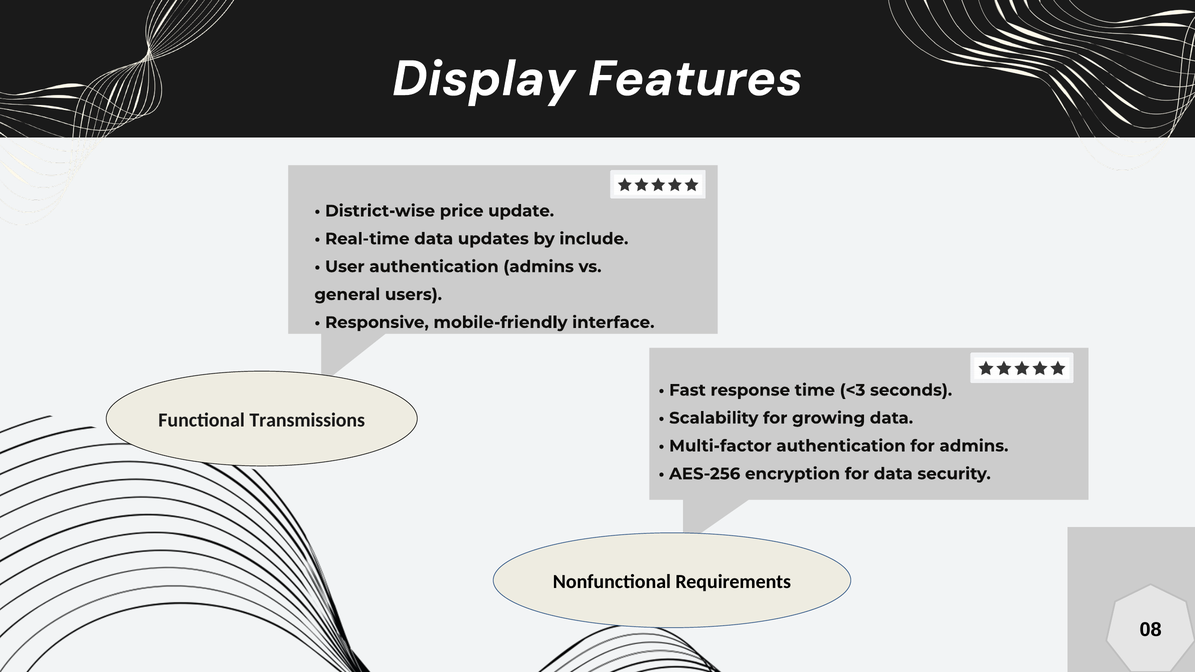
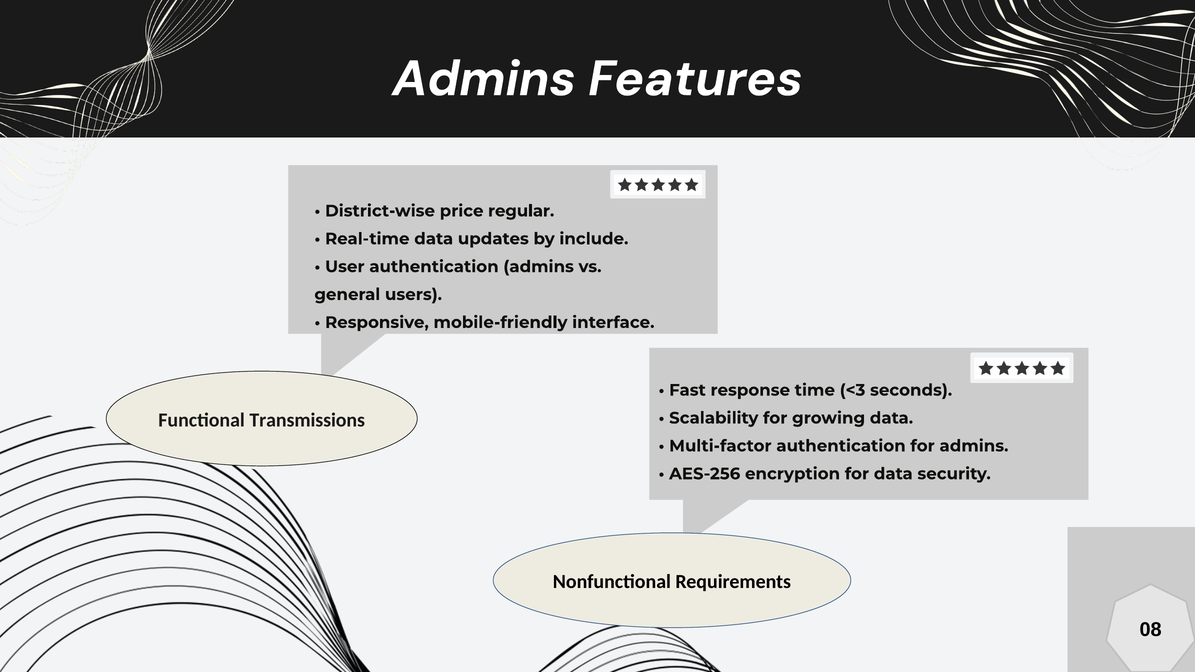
Display: Display -> Admins (484, 79)
update: update -> regular (521, 211)
